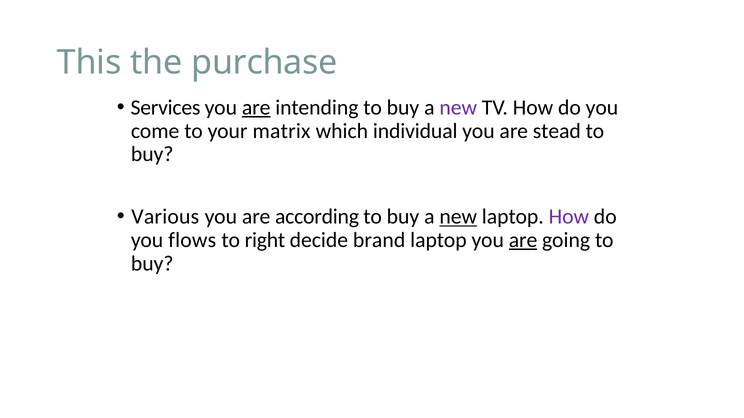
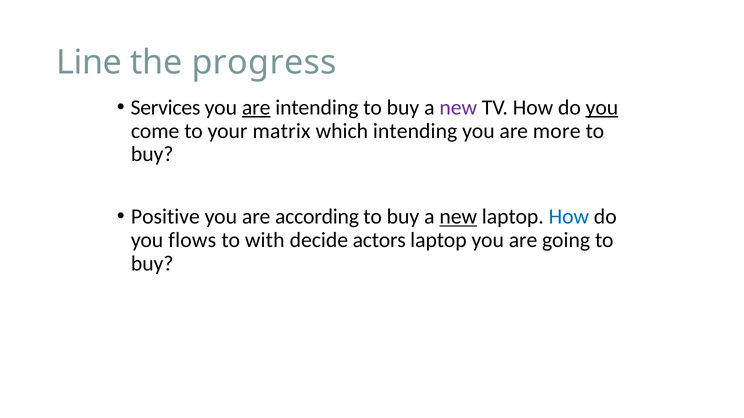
This: This -> Line (89, 62)
purchase: purchase -> progress (264, 62)
you underline: none -> present (602, 108)
which individual: individual -> intending (415, 131)
stead: stead -> more (557, 131)
Various: Various -> Positive (165, 217)
How colour: purple -> blue (569, 217)
right: right -> with (265, 240)
brand: brand -> actors (379, 240)
are underline: present -> none (523, 240)
